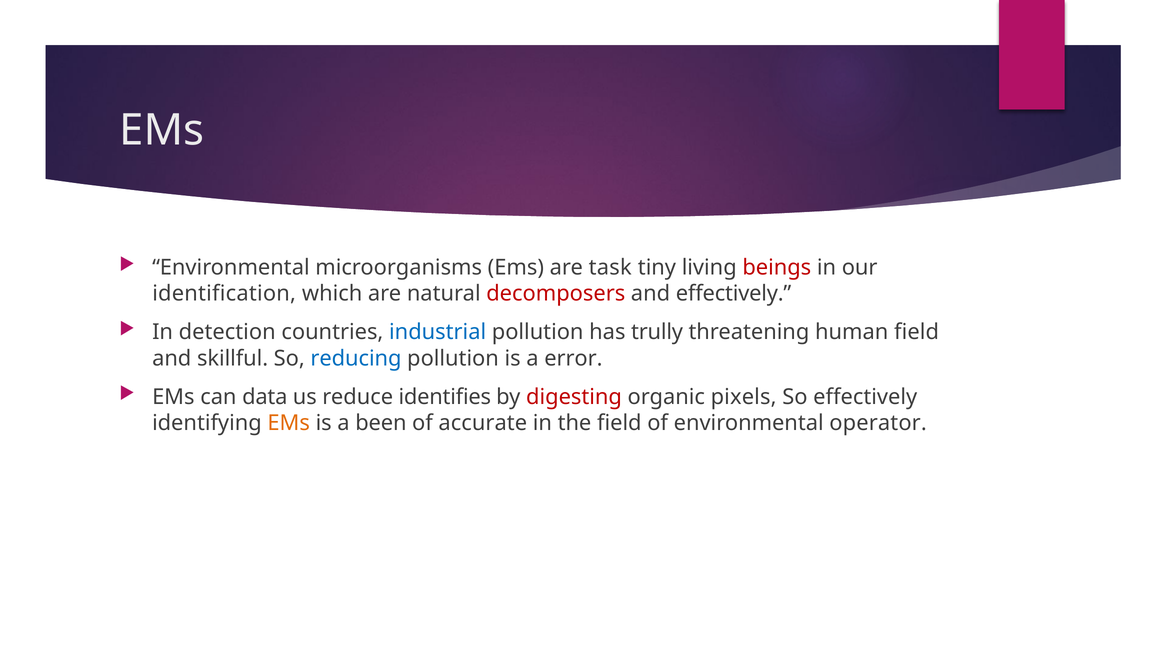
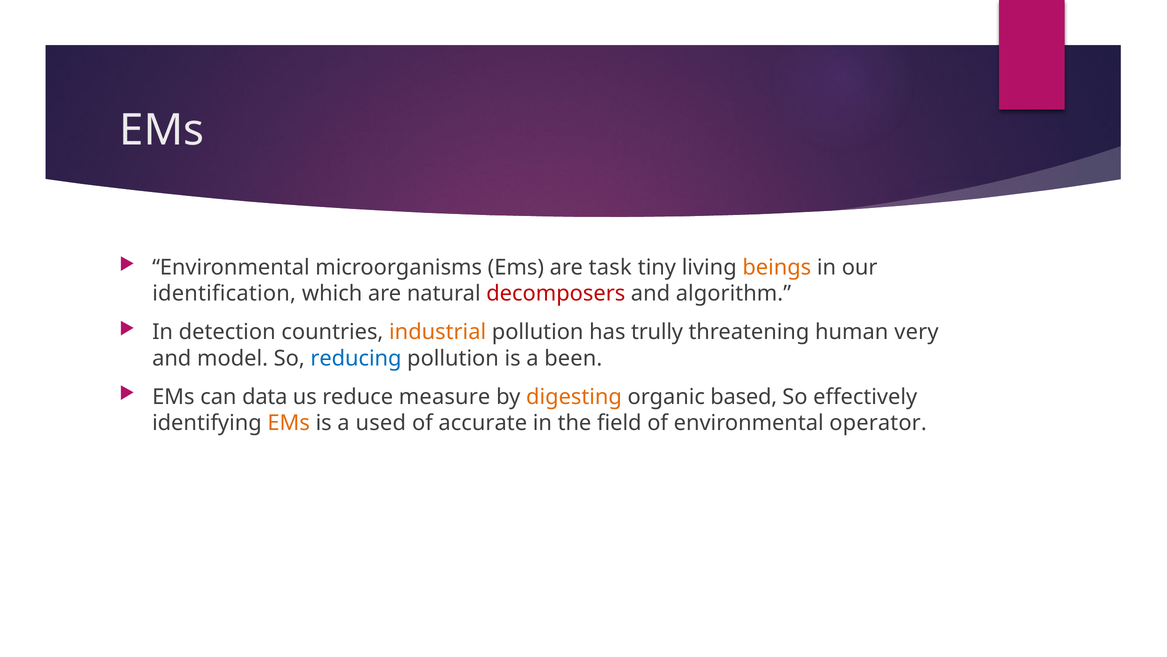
beings colour: red -> orange (777, 267)
and effectively: effectively -> algorithm (733, 293)
industrial colour: blue -> orange (438, 332)
human field: field -> very (916, 332)
skillful: skillful -> model (233, 358)
error: error -> been (573, 358)
identifies: identifies -> measure (445, 397)
digesting colour: red -> orange (574, 397)
pixels: pixels -> based (744, 397)
been: been -> used (381, 423)
